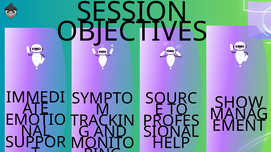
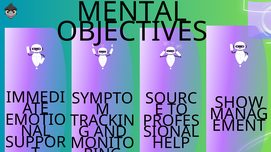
SESSION: SESSION -> MENTAL (132, 12)
